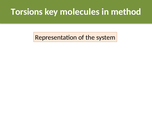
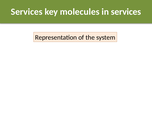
Torsions: Torsions -> Services (27, 12)
in method: method -> services (126, 12)
